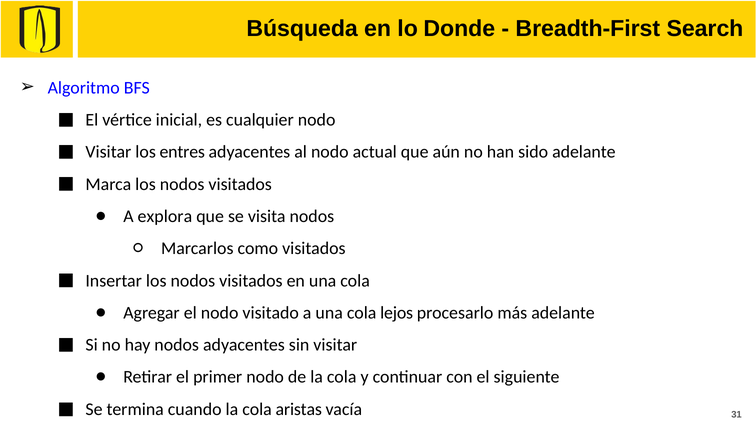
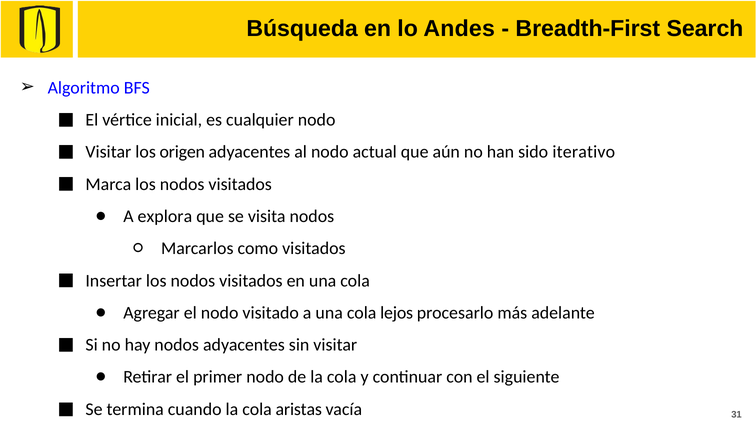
Donde: Donde -> Andes (459, 29)
entres: entres -> origen (182, 152)
sido adelante: adelante -> iterativo (584, 152)
